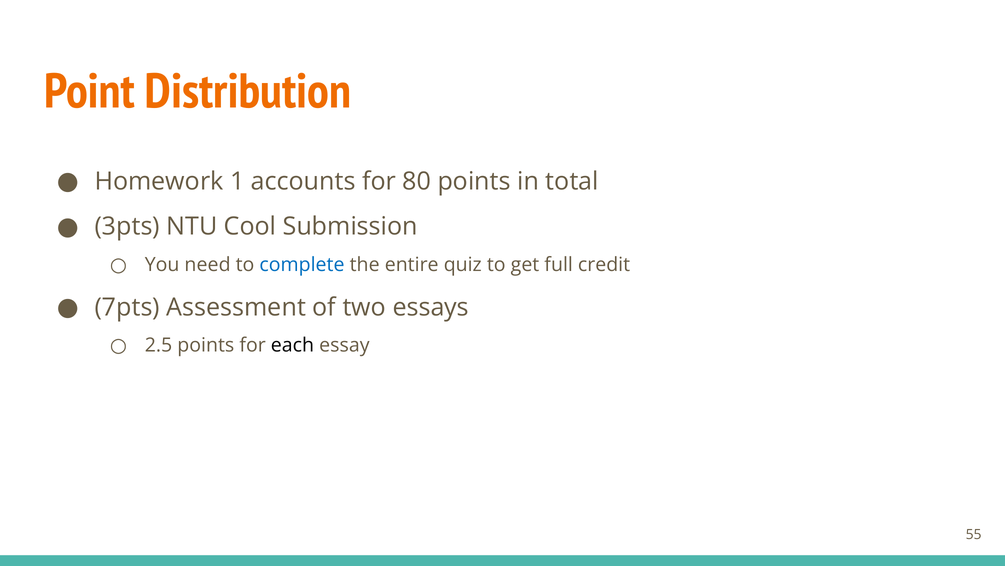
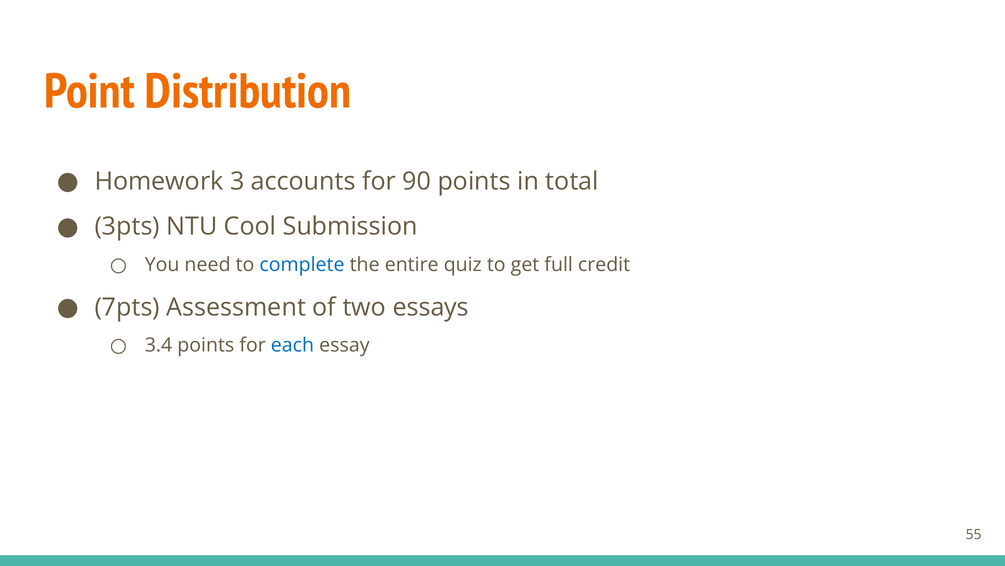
1: 1 -> 3 (237, 181)
80: 80 -> 90 (417, 181)
2.5: 2.5 -> 3.4 (159, 345)
each colour: black -> blue (292, 345)
